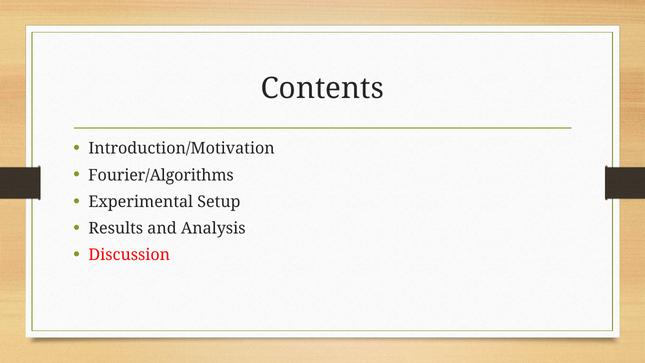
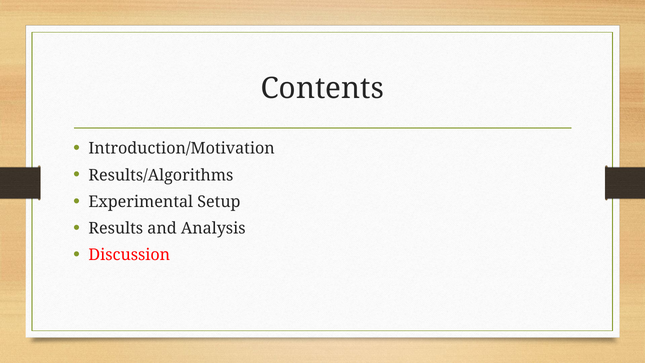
Fourier/Algorithms: Fourier/Algorithms -> Results/Algorithms (161, 175)
